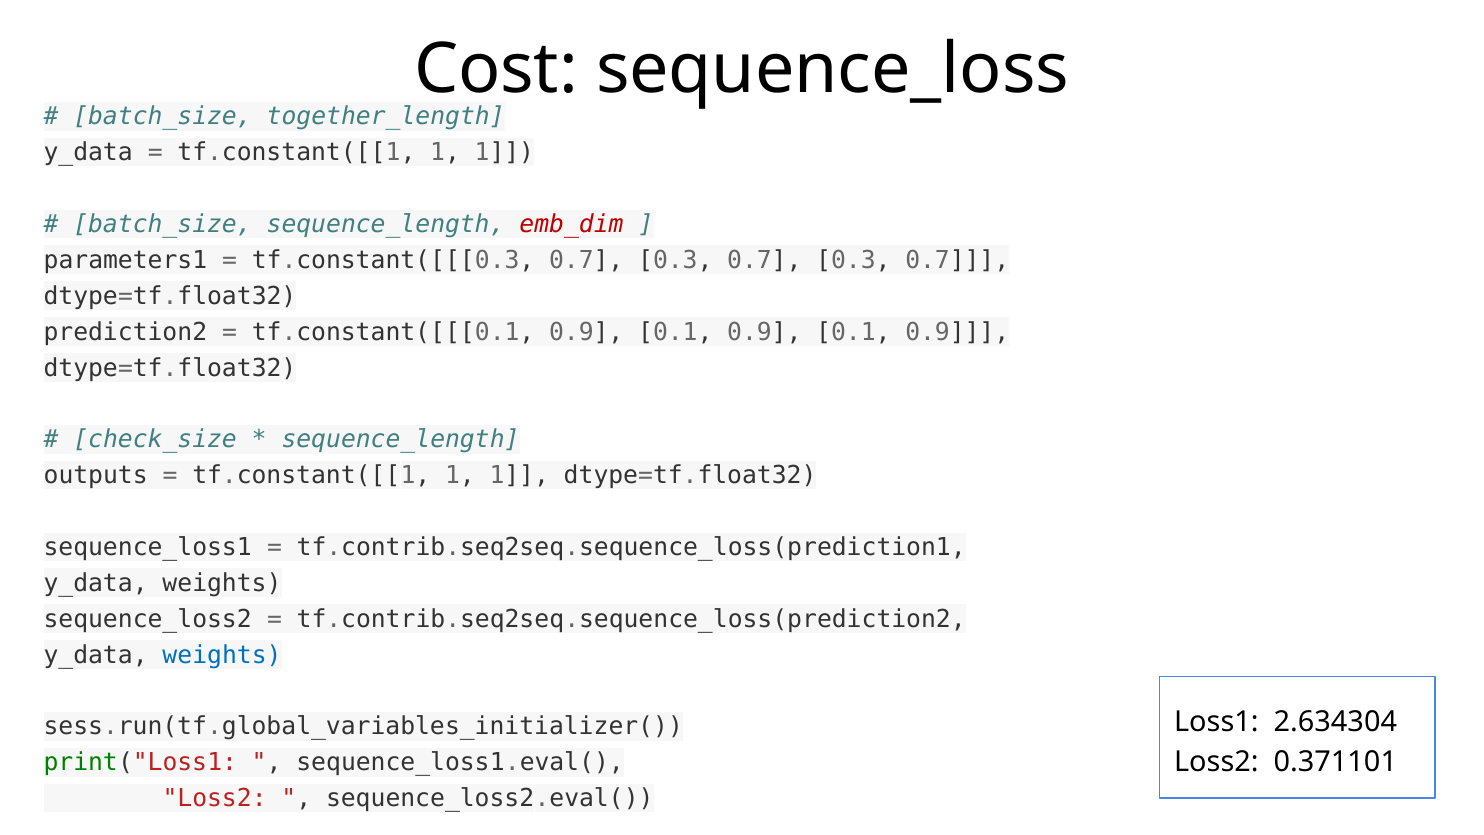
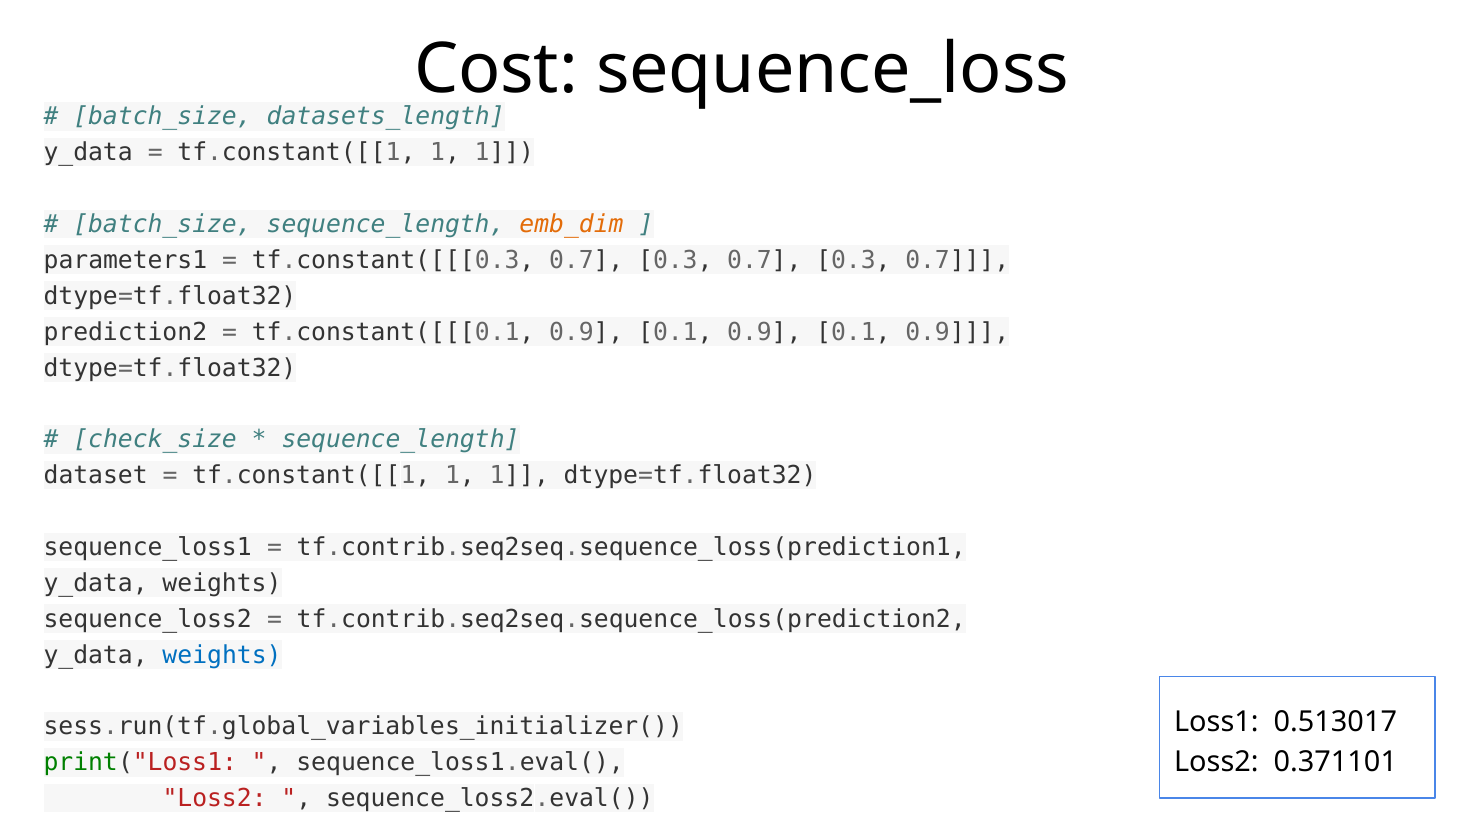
together_length: together_length -> datasets_length (386, 117)
emb_dim colour: red -> orange (571, 224)
outputs: outputs -> dataset (96, 475)
2.634304: 2.634304 -> 0.513017 (1335, 722)
